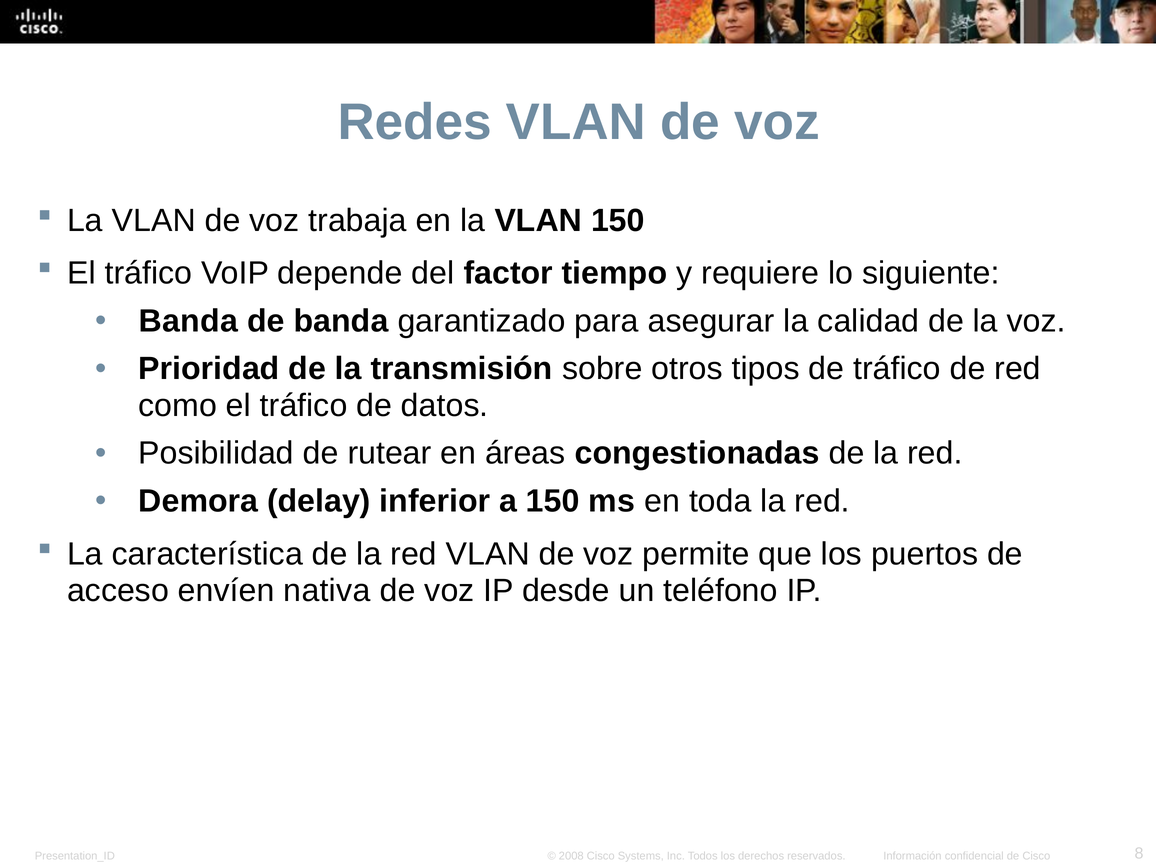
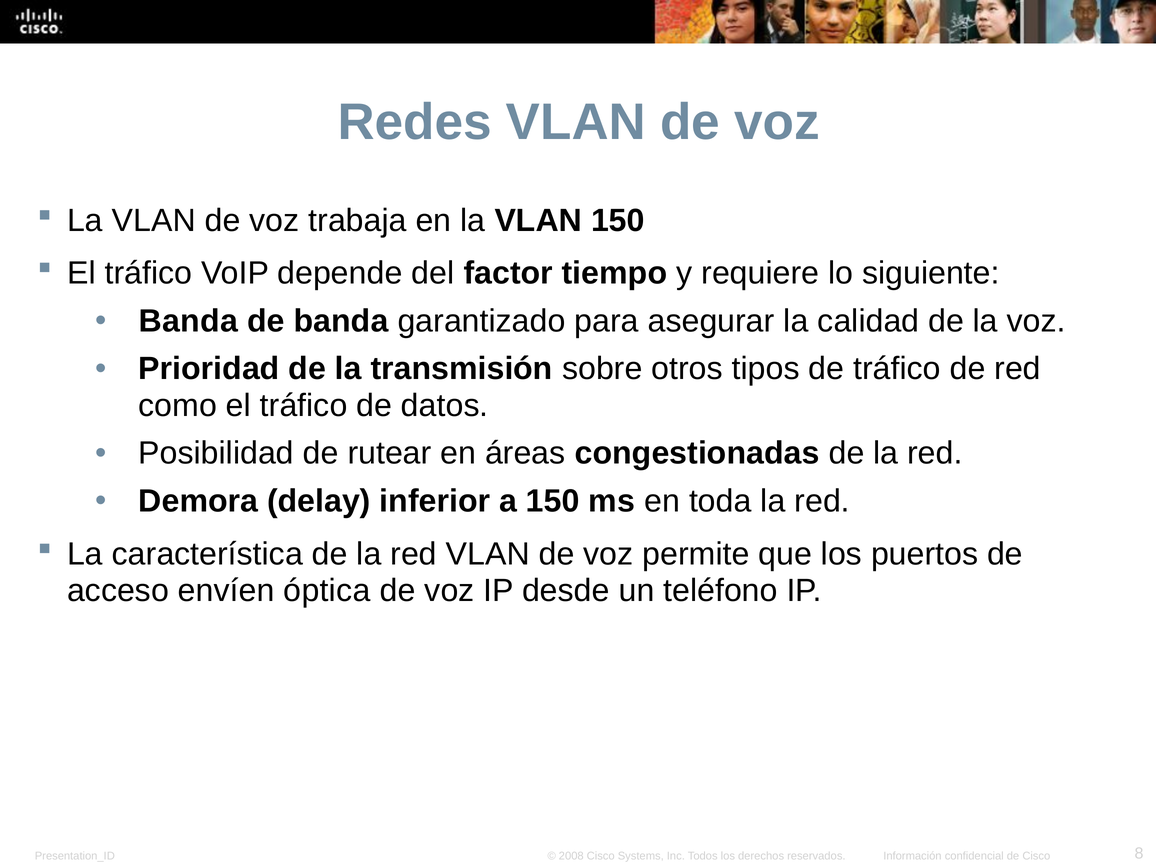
nativa: nativa -> óptica (327, 591)
